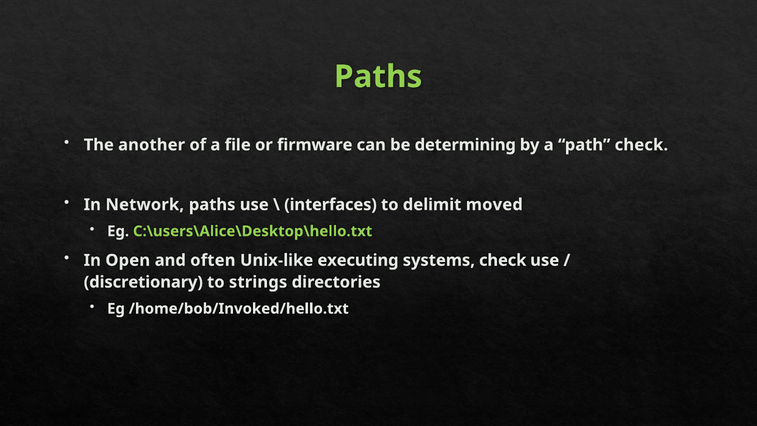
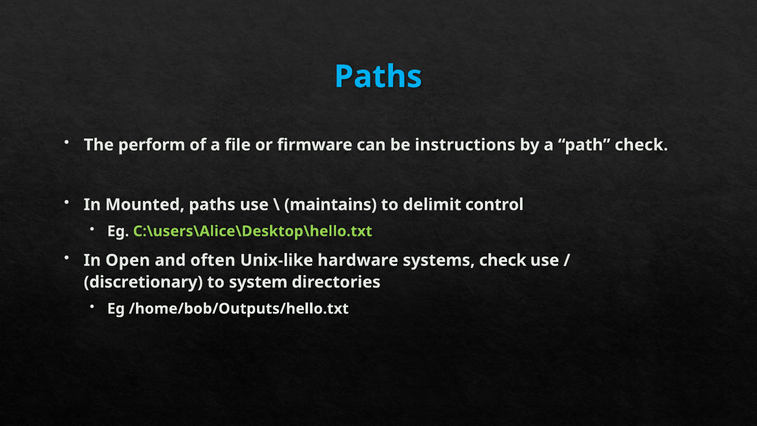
Paths colour: light green -> light blue (378, 77)
another: another -> perform (152, 145)
determining: determining -> instructions (465, 145)
Network: Network -> Mounted (145, 205)
interfaces: interfaces -> maintains (331, 205)
moved: moved -> control (494, 205)
executing: executing -> hardware (358, 260)
strings: strings -> system (258, 282)
/home/bob/Invoked/hello.txt: /home/bob/Invoked/hello.txt -> /home/bob/Outputs/hello.txt (239, 309)
